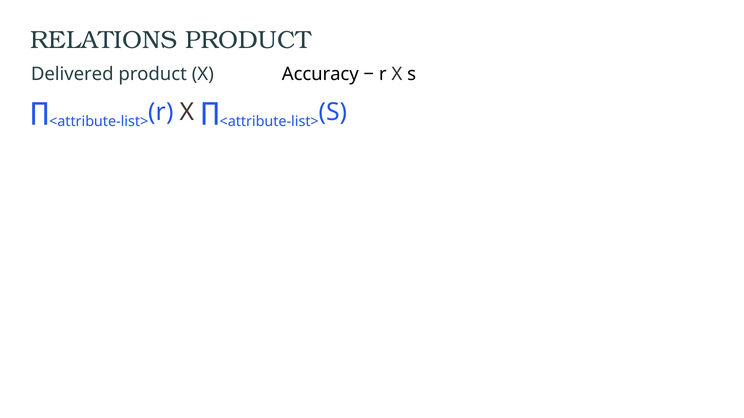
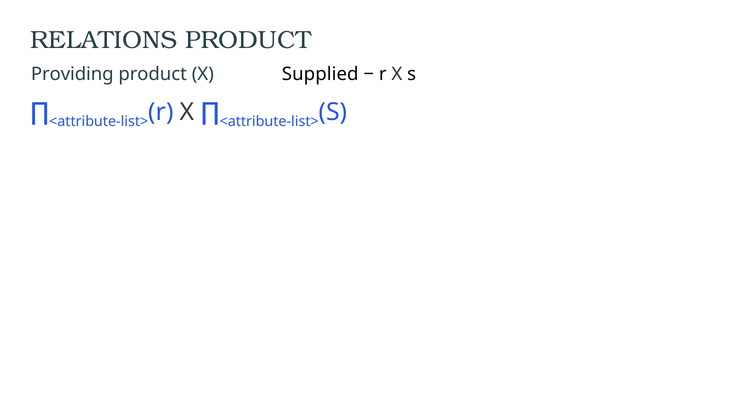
Delivered: Delivered -> Providing (72, 74)
Accuracy: Accuracy -> Supplied (320, 74)
